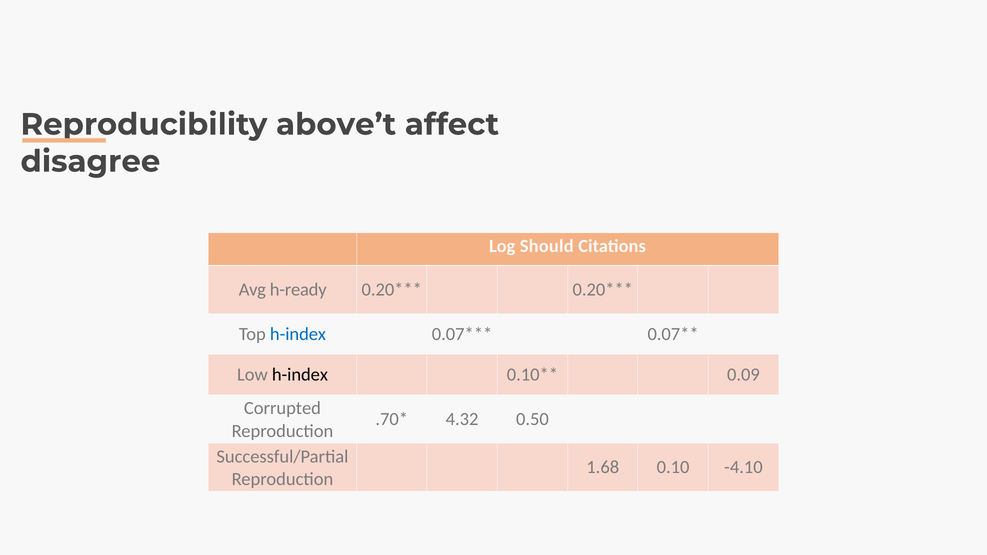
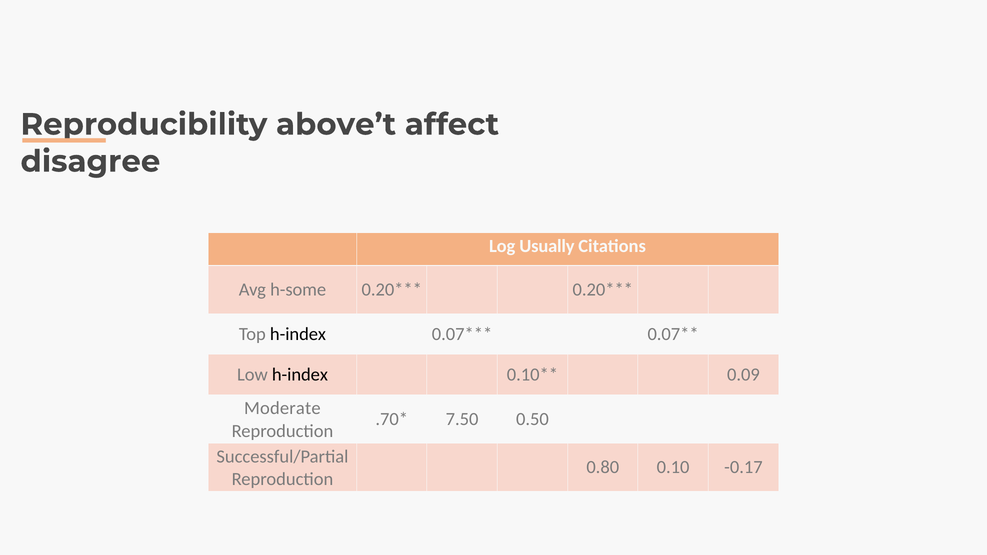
Should: Should -> Usually (547, 246)
h-ready: h-ready -> h-some (298, 290)
h-index colour: blue -> black (298, 334)
Corrupted: Corrupted -> Moderate (282, 409)
4.32: 4.32 -> 7.50 (462, 419)
1.68: 1.68 -> 0.80 (603, 468)
-4.10: -4.10 -> -0.17 (743, 468)
